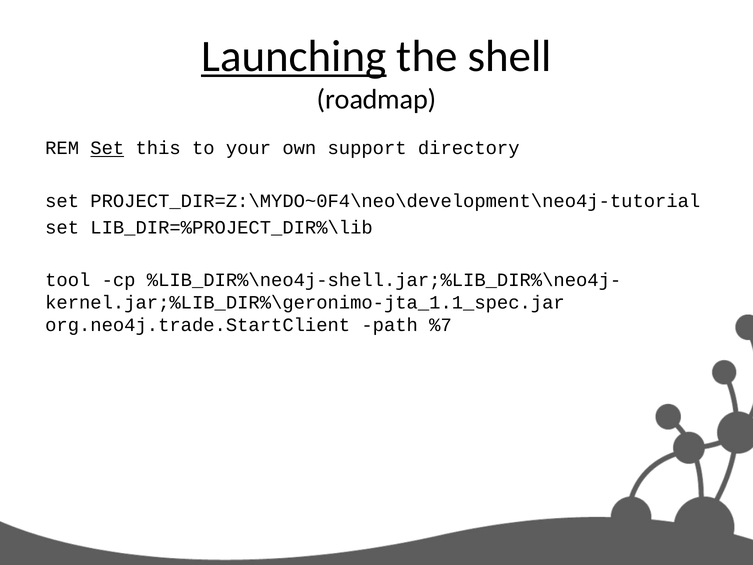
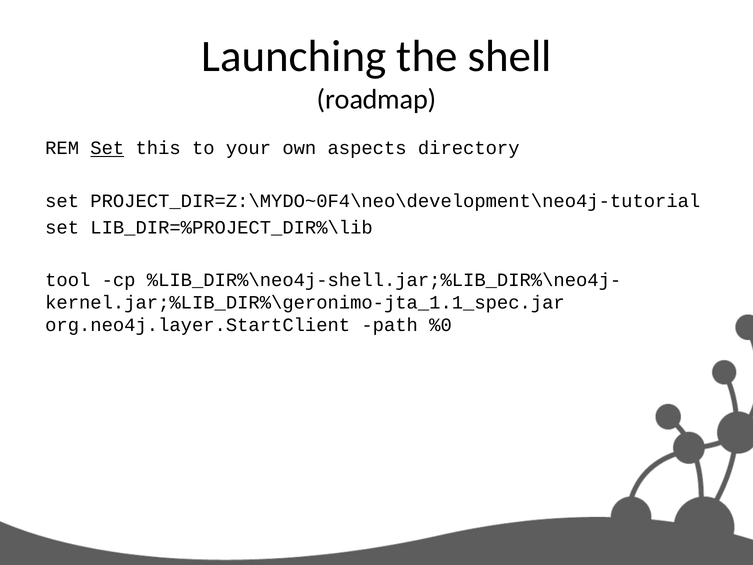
Launching underline: present -> none (294, 56)
support: support -> aspects (367, 148)
org.neo4j.trade.StartClient: org.neo4j.trade.StartClient -> org.neo4j.layer.StartClient (198, 325)
%7: %7 -> %0 (441, 325)
